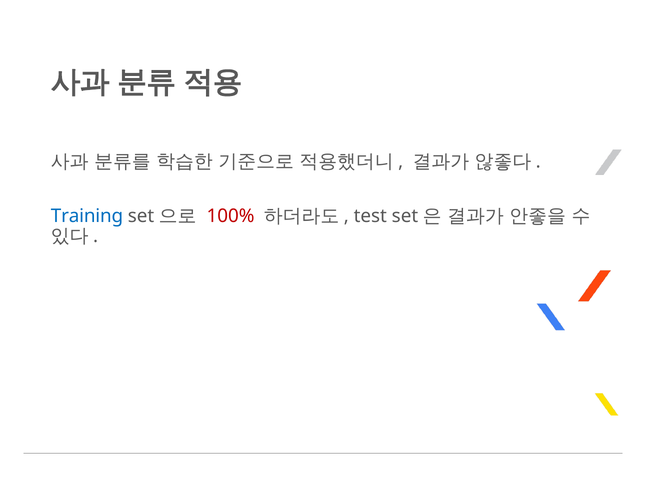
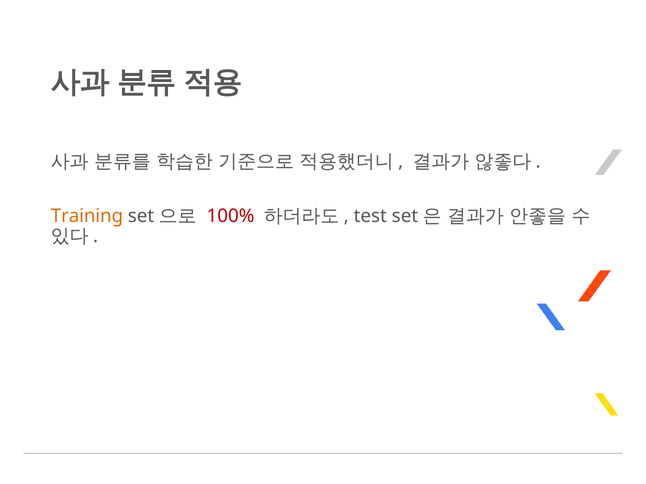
Training colour: blue -> orange (87, 216)
